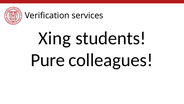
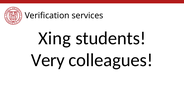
Pure: Pure -> Very (48, 60)
